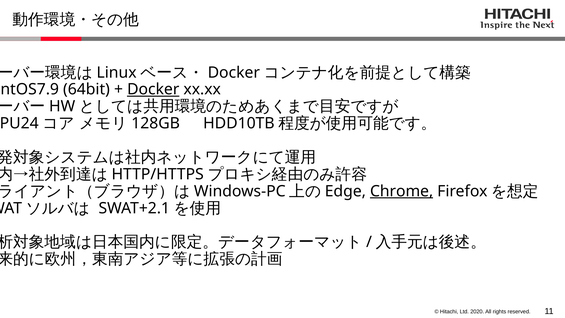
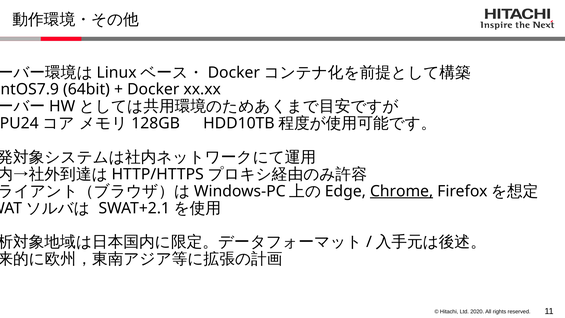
Docker underline: present -> none (153, 89)
